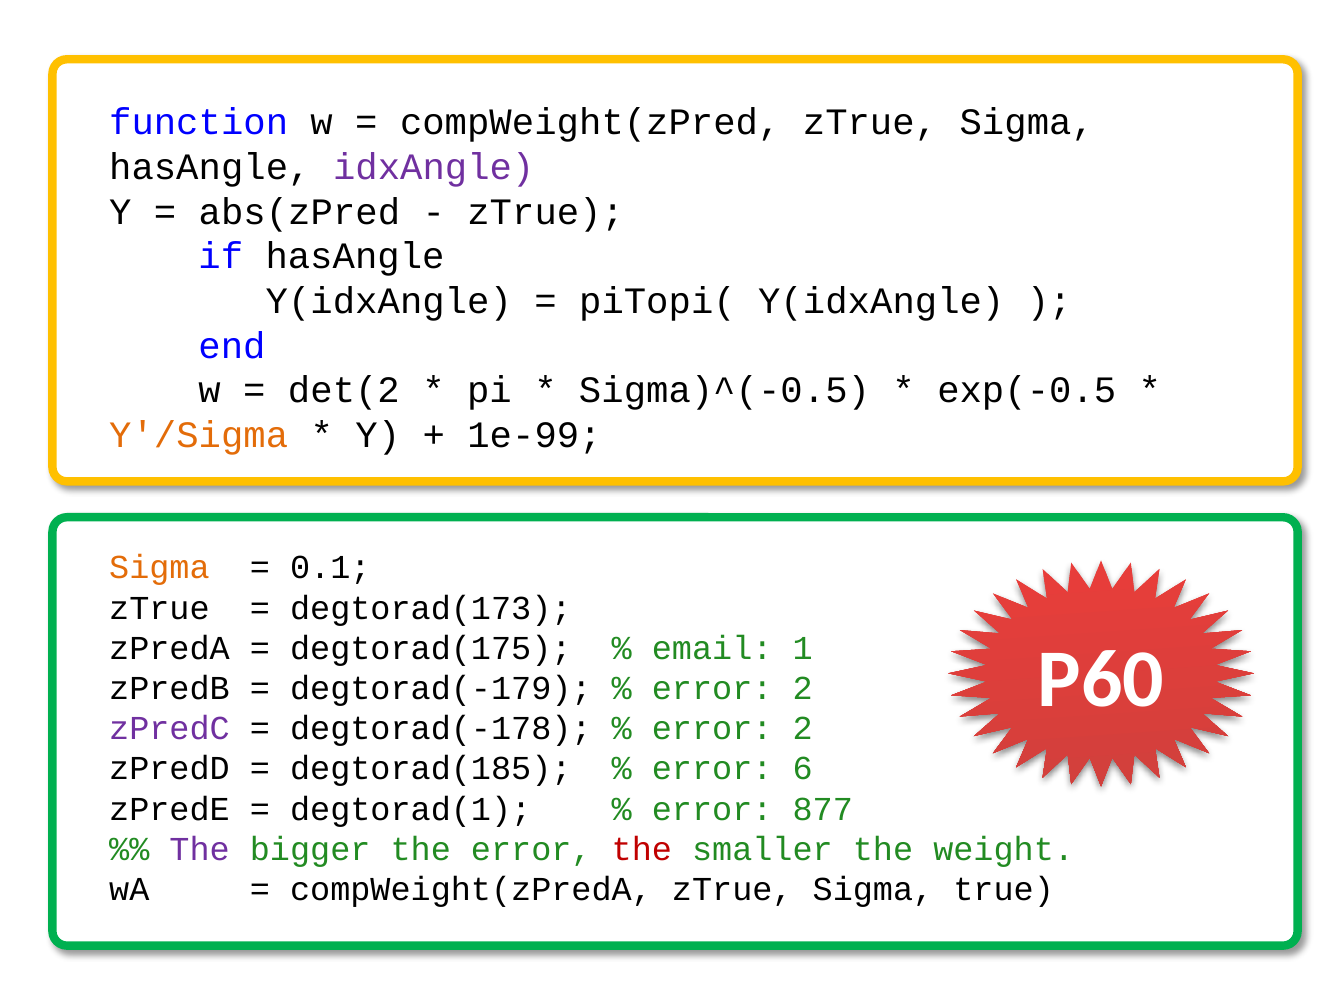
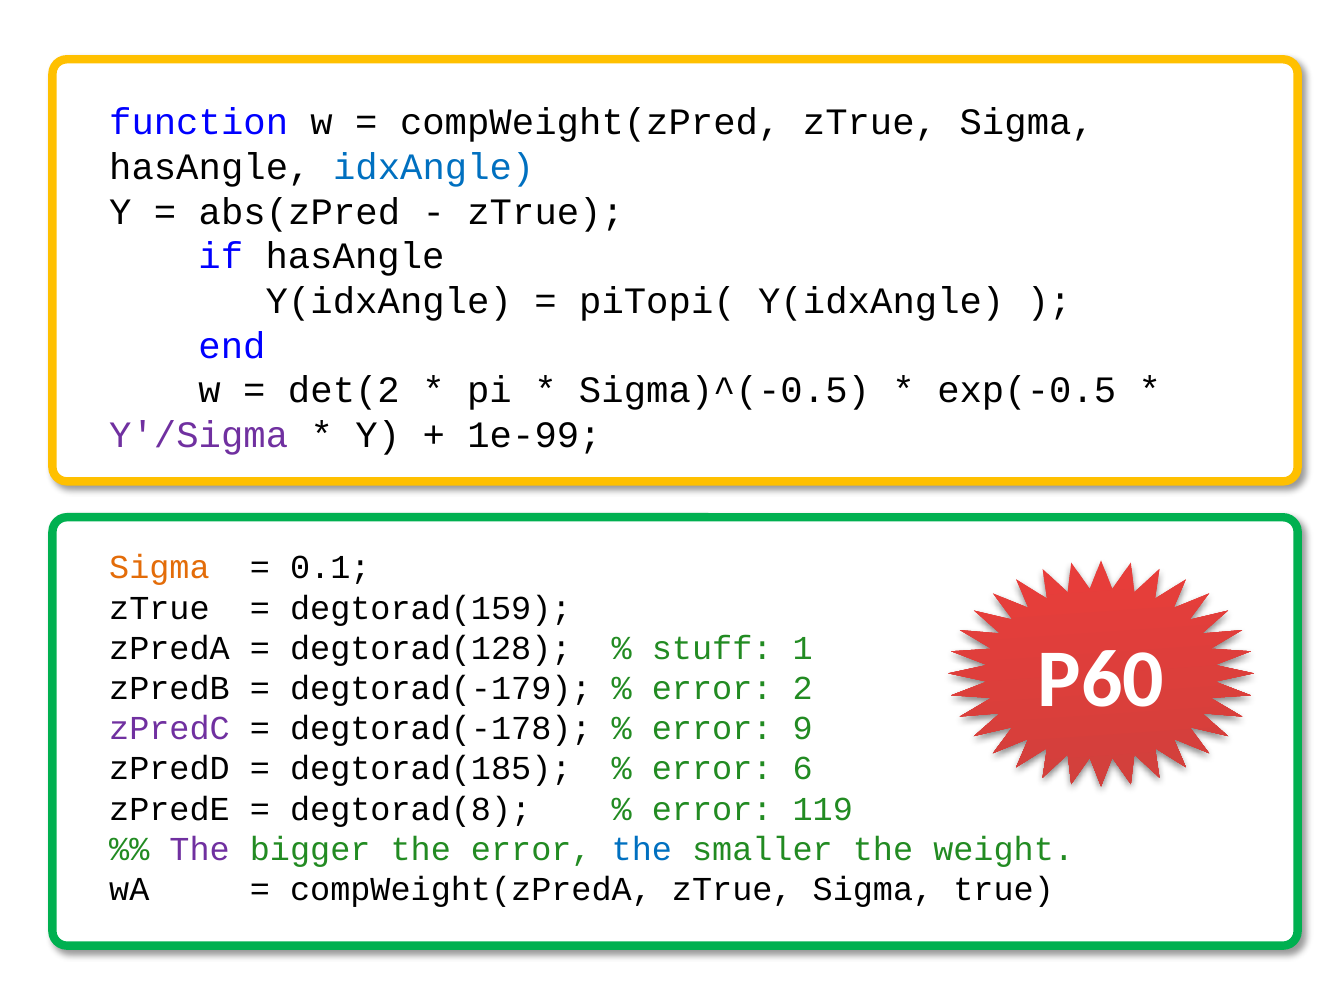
idxAngle colour: purple -> blue (434, 167)
Y'/Sigma colour: orange -> purple (199, 435)
degtorad(173: degtorad(173 -> degtorad(159 (431, 608)
degtorad(175: degtorad(175 -> degtorad(128 (431, 648)
email: email -> stuff (712, 648)
2: 2 -> 9 (803, 729)
degtorad(1: degtorad(1 -> degtorad(8 (411, 809)
877: 877 -> 119 (823, 809)
the colour: red -> blue (642, 849)
